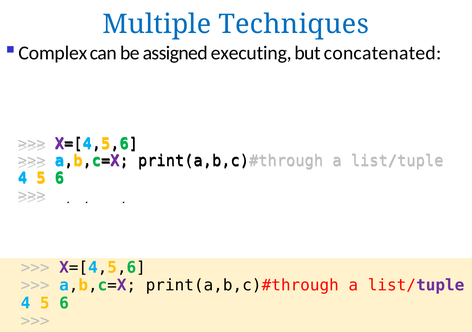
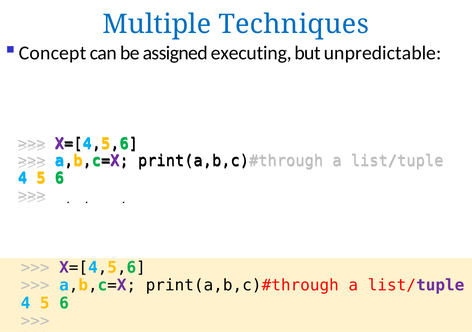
Complex: Complex -> Concept (53, 53)
concatenated: concatenated -> unpredictable (383, 53)
